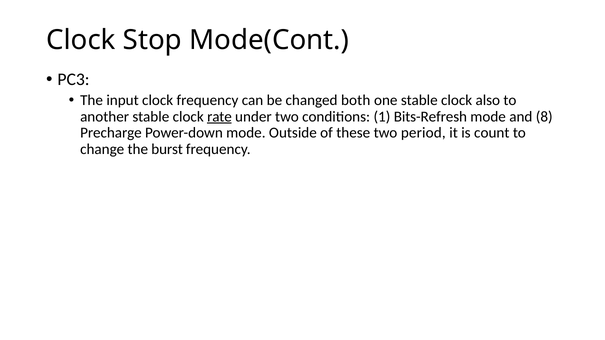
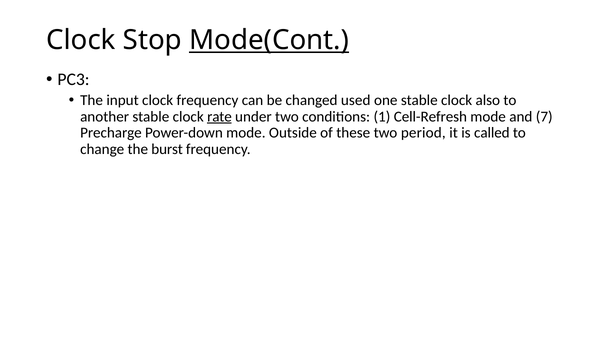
Mode(Cont underline: none -> present (269, 40)
both: both -> used (356, 100)
Bits-Refresh: Bits-Refresh -> Cell-Refresh (430, 117)
8: 8 -> 7 (544, 117)
count: count -> called (492, 133)
